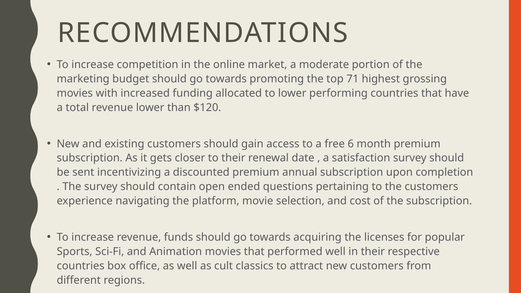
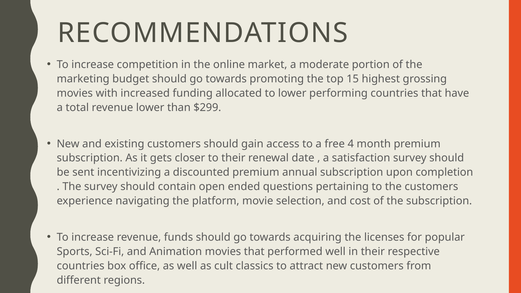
71: 71 -> 15 (353, 79)
$120: $120 -> $299 (207, 108)
6: 6 -> 4 (351, 144)
